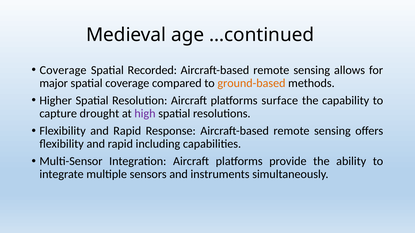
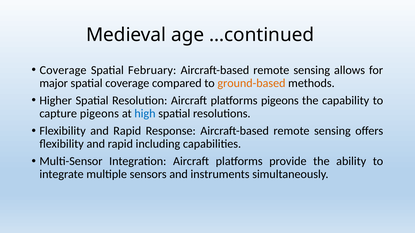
Recorded: Recorded -> February (152, 70)
platforms surface: surface -> pigeons (280, 101)
capture drought: drought -> pigeons (99, 114)
high colour: purple -> blue (145, 114)
